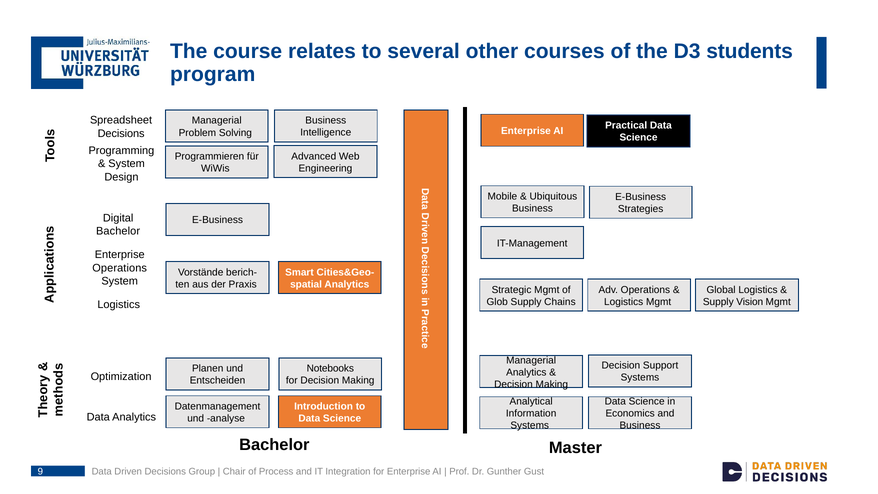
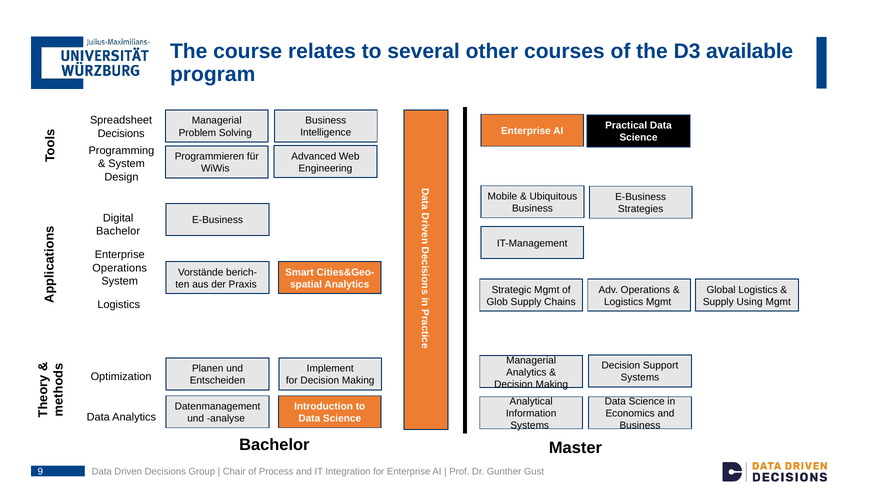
students: students -> available (750, 51)
Vision: Vision -> Using (750, 302)
Notebooks: Notebooks -> Implement (330, 368)
